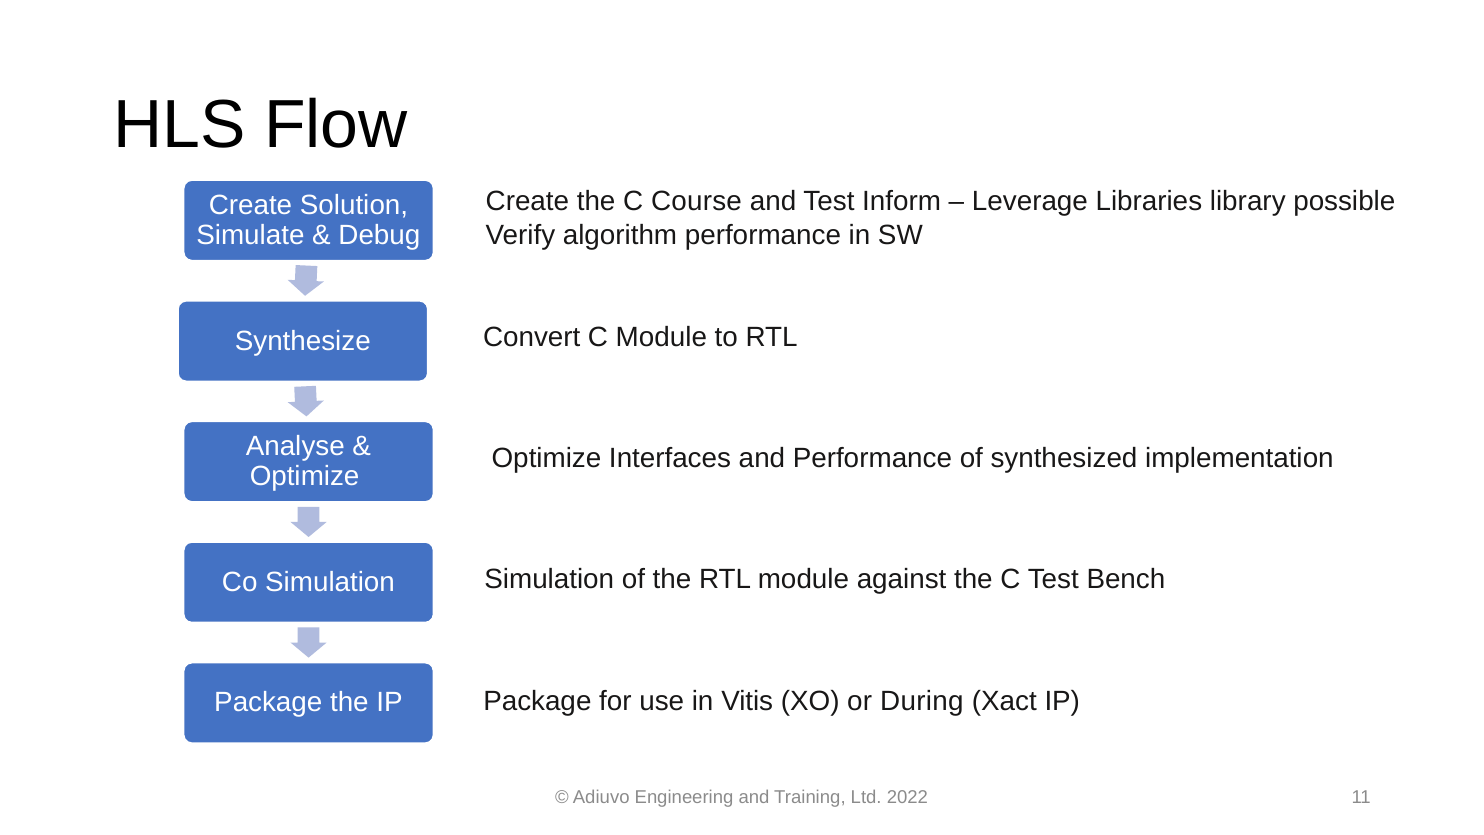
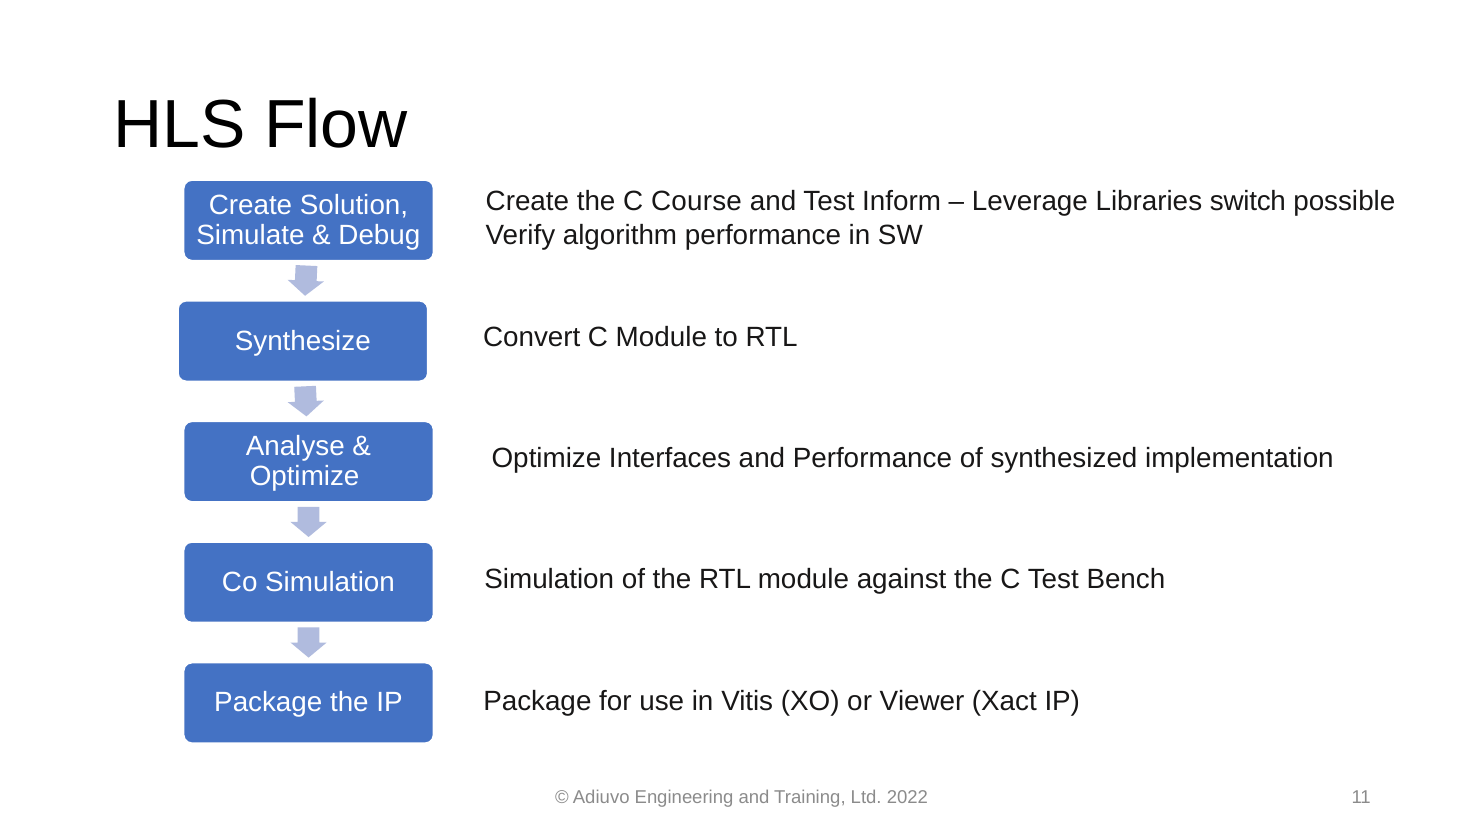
library: library -> switch (1248, 201)
During: During -> Viewer (922, 701)
